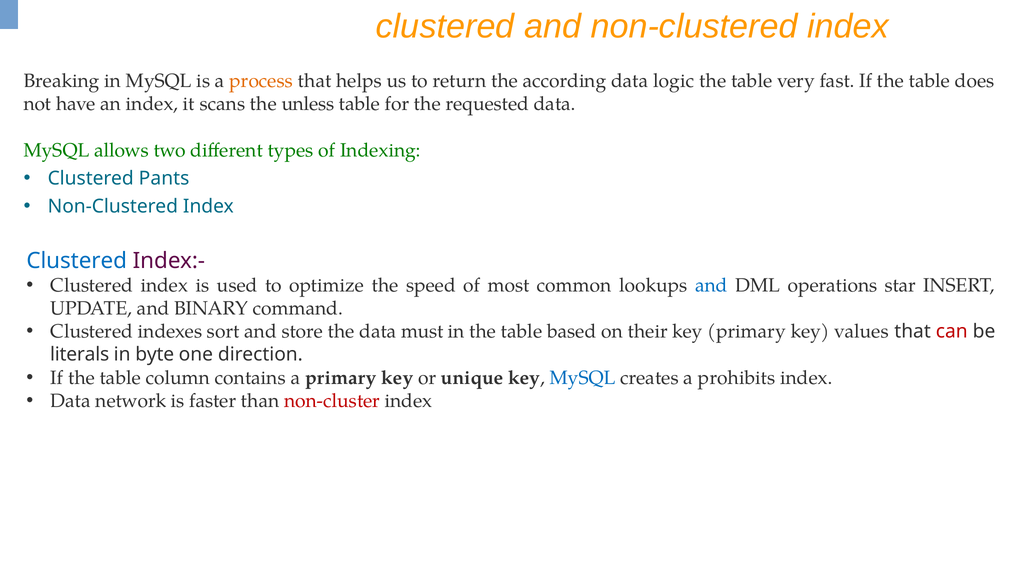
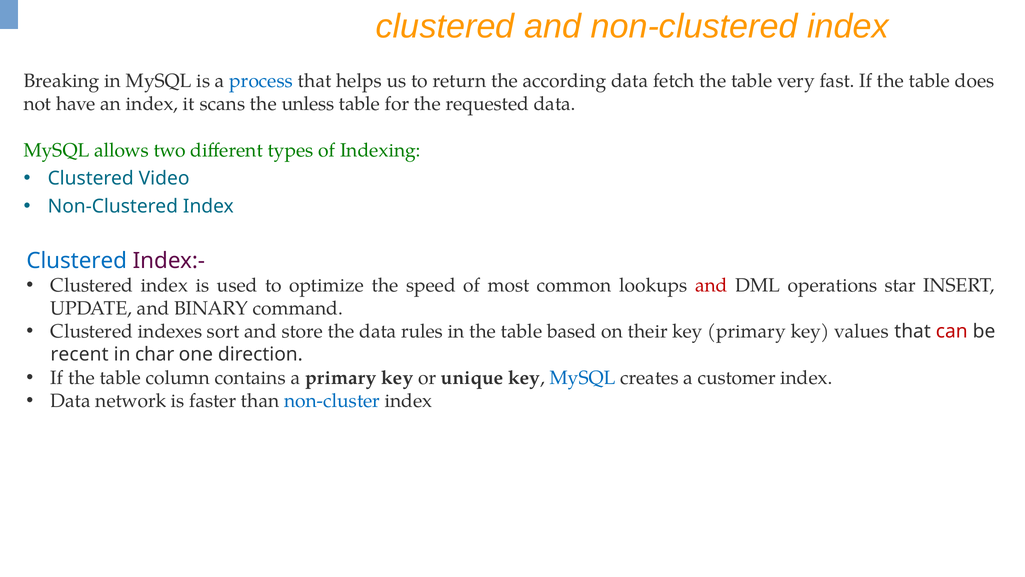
process colour: orange -> blue (261, 81)
logic: logic -> fetch (674, 81)
Pants: Pants -> Video (164, 178)
and colour: blue -> red (711, 285)
must: must -> rules (422, 331)
literals: literals -> recent (80, 354)
byte: byte -> char (155, 354)
prohibits: prohibits -> customer (737, 377)
non-cluster colour: red -> blue (332, 400)
